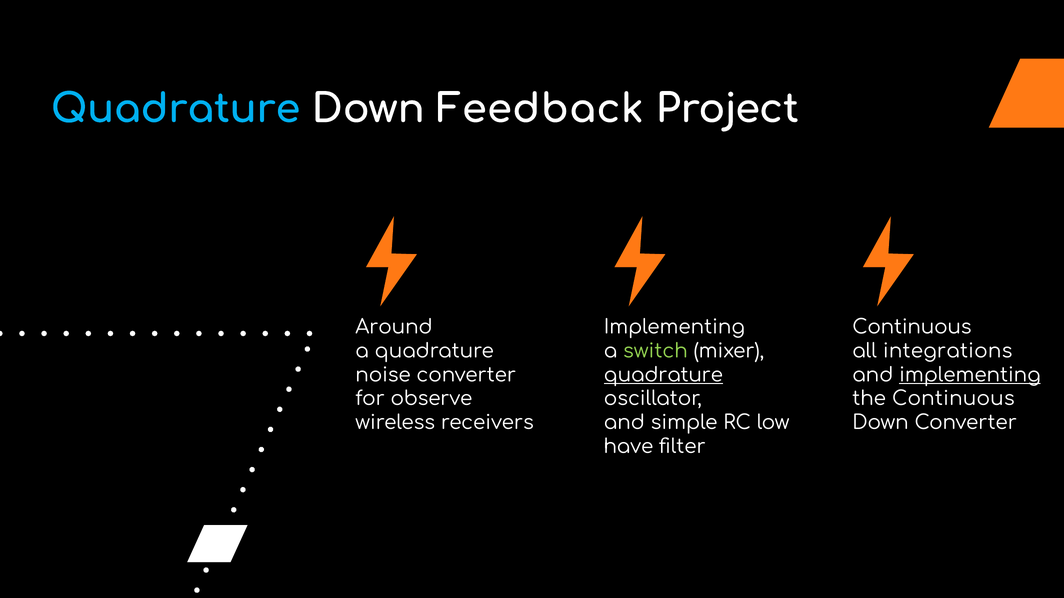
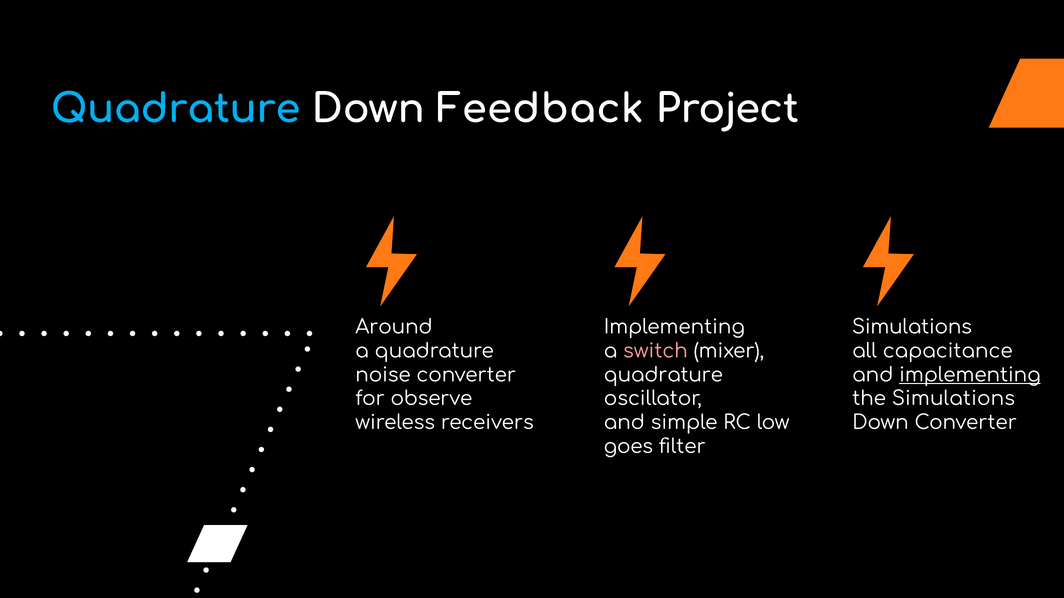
Continuous: Continuous -> Simulations (912, 327)
switch colour: light green -> pink (655, 351)
integrations: integrations -> capacitance (948, 351)
quadrature underline: present -> none (663, 375)
the Continuous: Continuous -> Simulations (953, 399)
have: have -> goes (628, 447)
